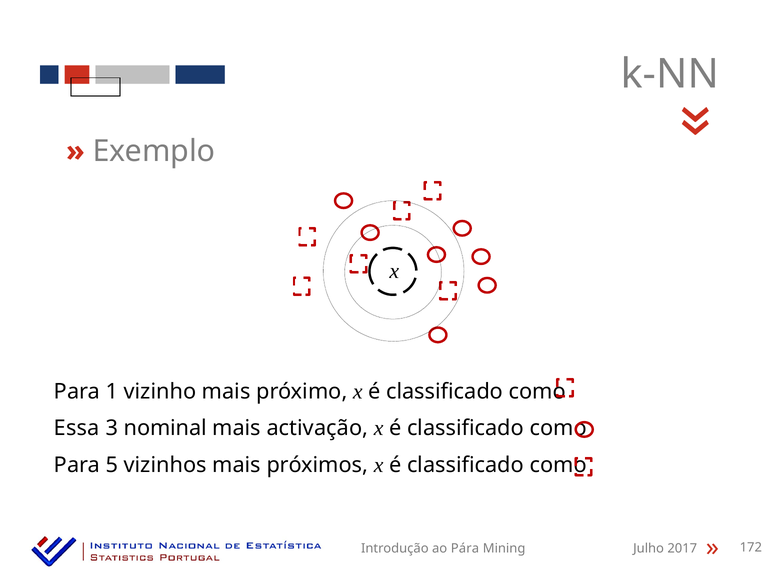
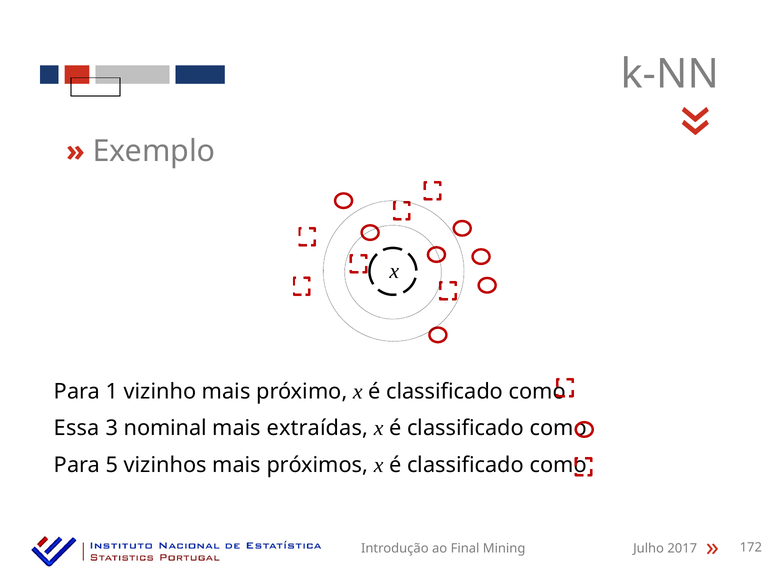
activação: activação -> extraídas (317, 429)
Pára: Pára -> Final (465, 549)
